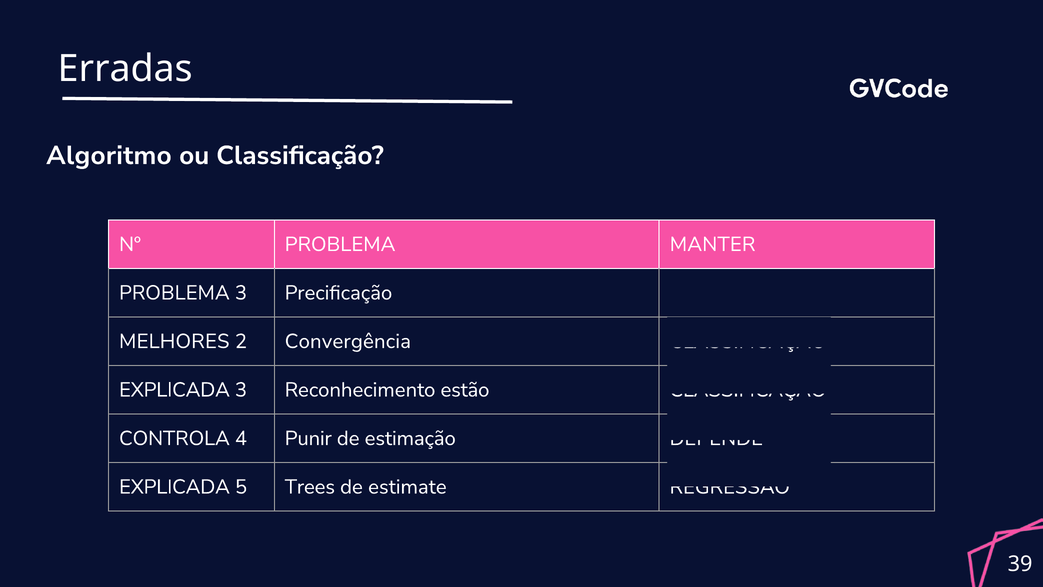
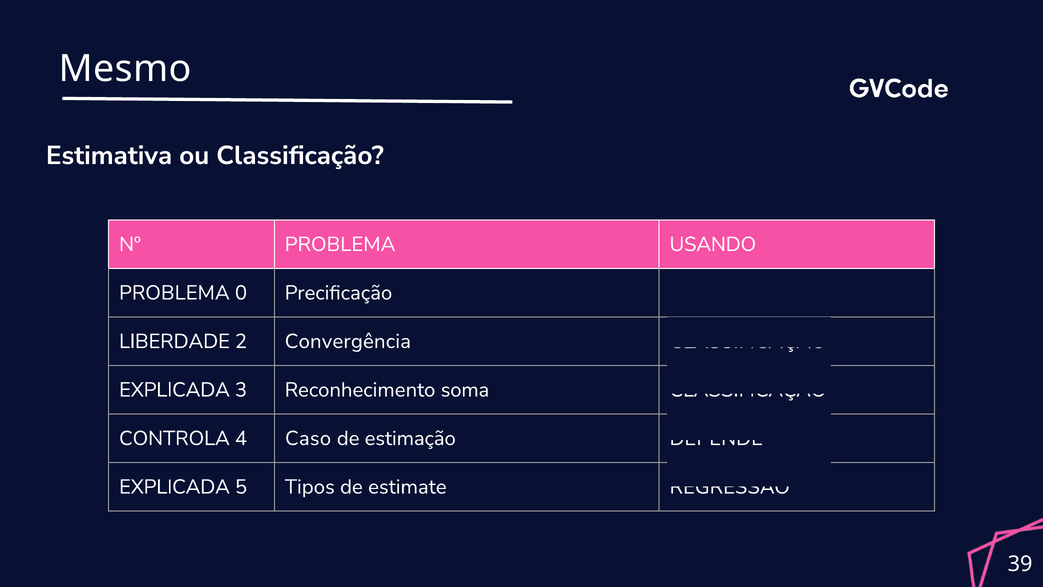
Erradas: Erradas -> Mesmo (125, 69)
Algoritmo: Algoritmo -> Estimativa (109, 155)
MANTER: MANTER -> USANDO (713, 244)
PROBLEMA 3: 3 -> 0 (241, 293)
MELHORES: MELHORES -> LIBERDADE (174, 341)
estão: estão -> soma (465, 390)
Punir: Punir -> Caso (308, 438)
Trees: Trees -> Tipos (310, 487)
